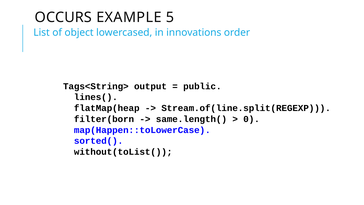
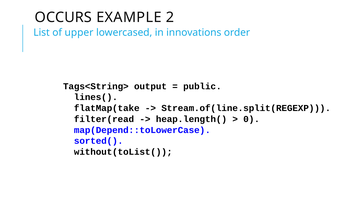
5: 5 -> 2 (170, 17)
object: object -> upper (79, 33)
flatMap(heap: flatMap(heap -> flatMap(take (107, 108)
filter(born: filter(born -> filter(read (104, 119)
same.length(: same.length( -> heap.length( (191, 119)
map(Happen::toLowerCase: map(Happen::toLowerCase -> map(Depend::toLowerCase (142, 130)
